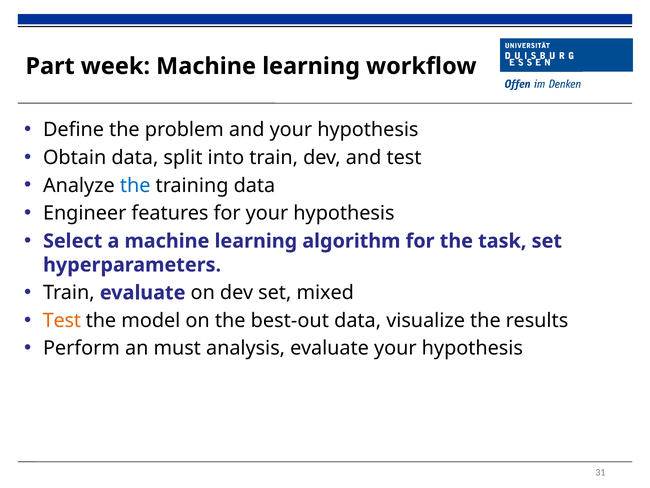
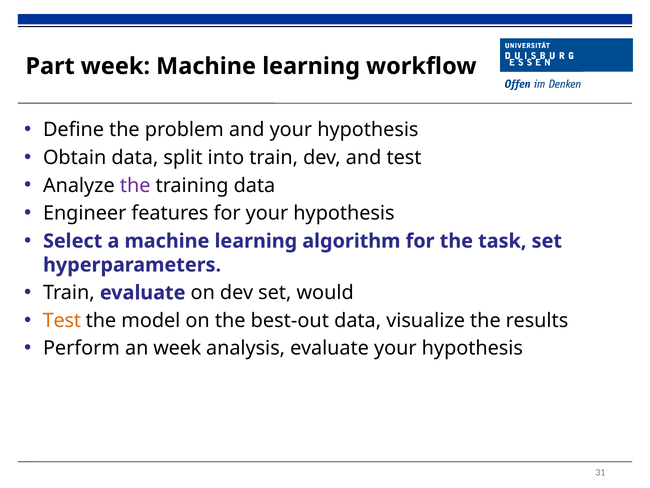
the colour: blue -> purple (135, 185)
mixed: mixed -> would (325, 292)
an must: must -> week (177, 348)
